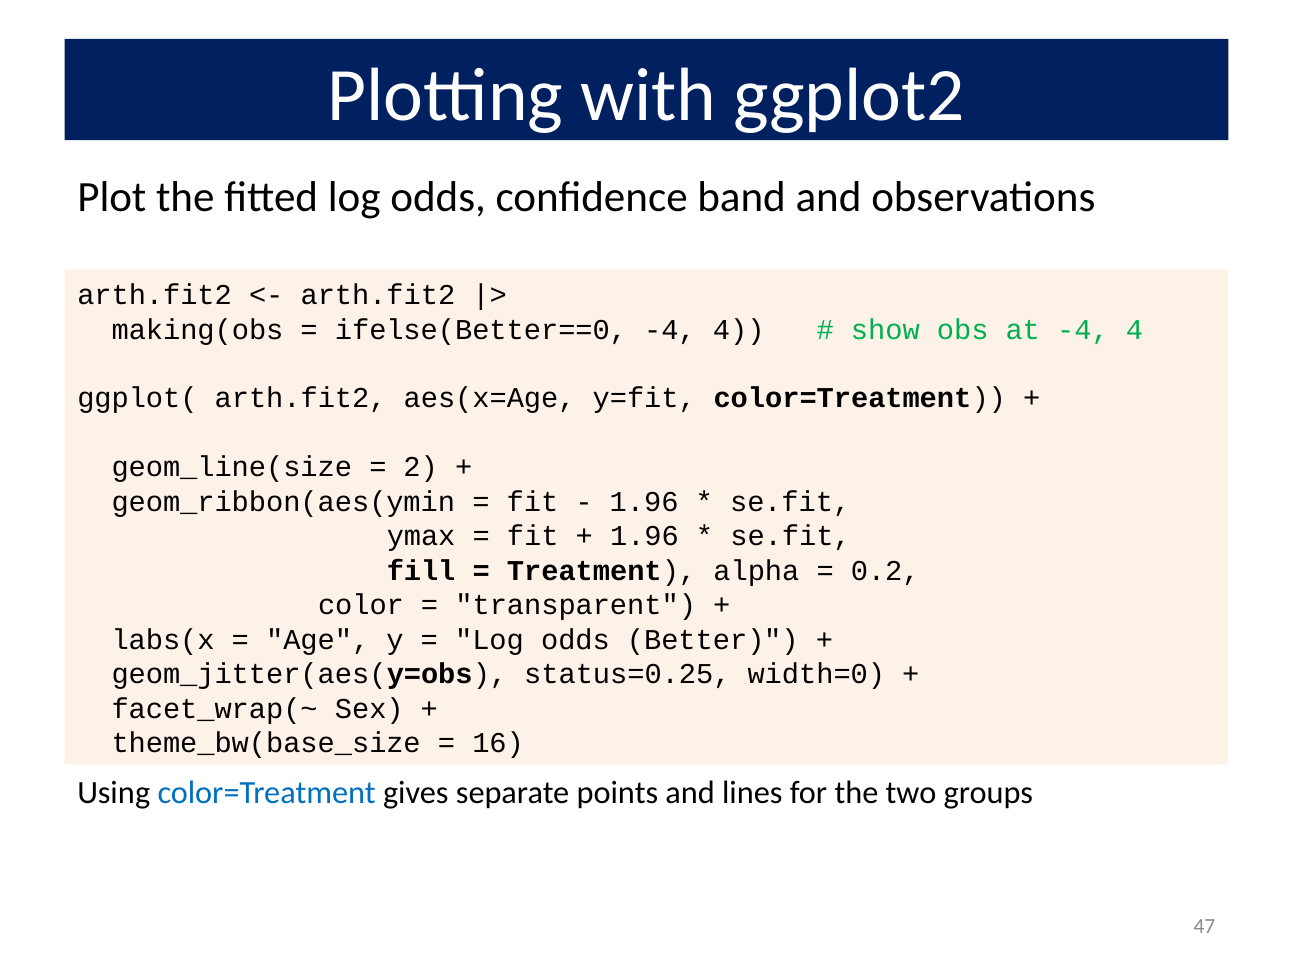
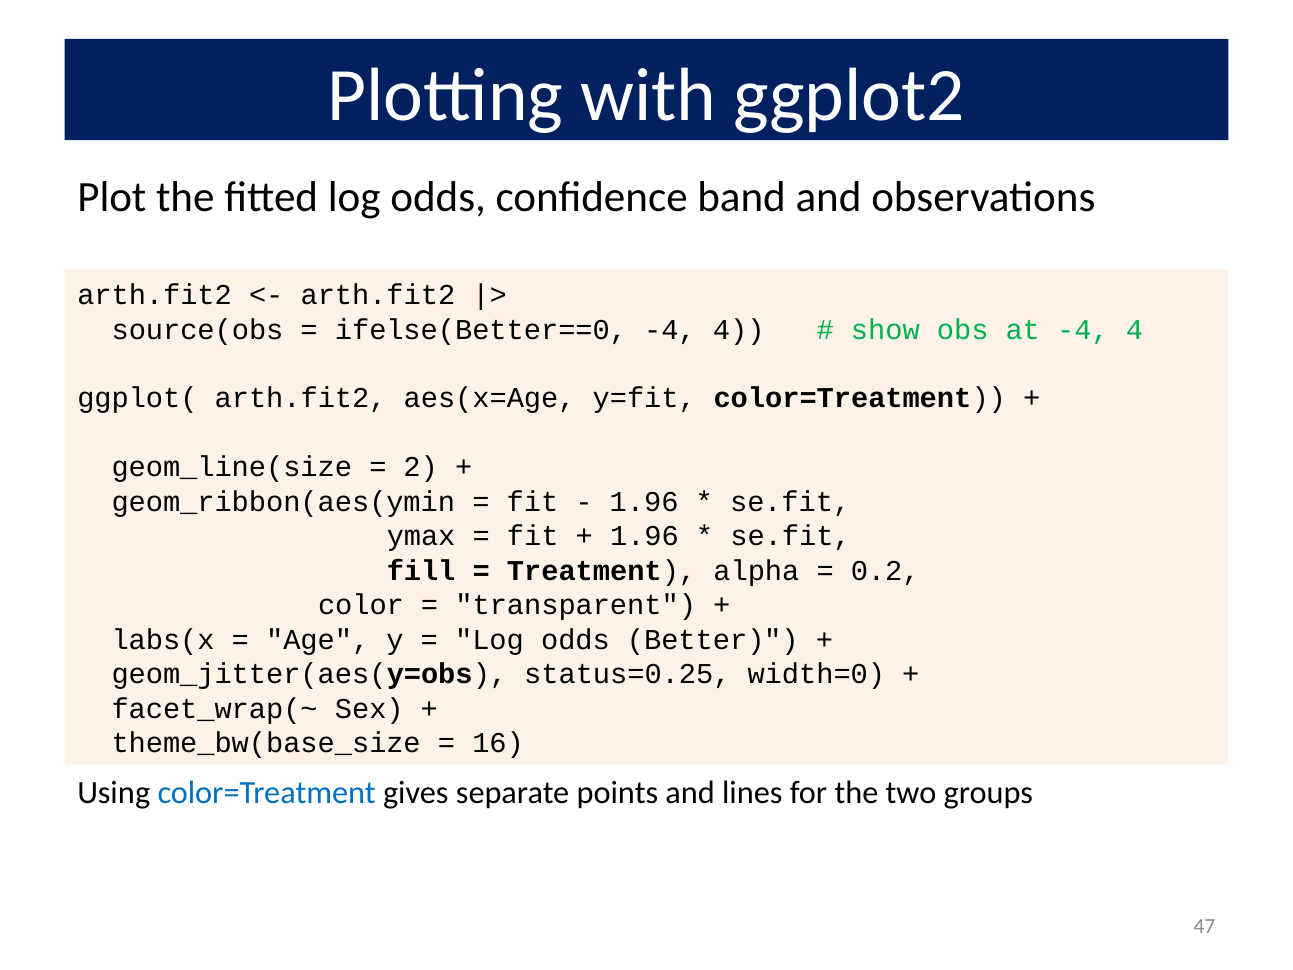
making(obs: making(obs -> source(obs (198, 329)
